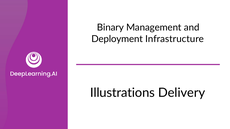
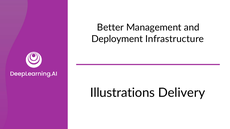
Binary: Binary -> Better (110, 28)
